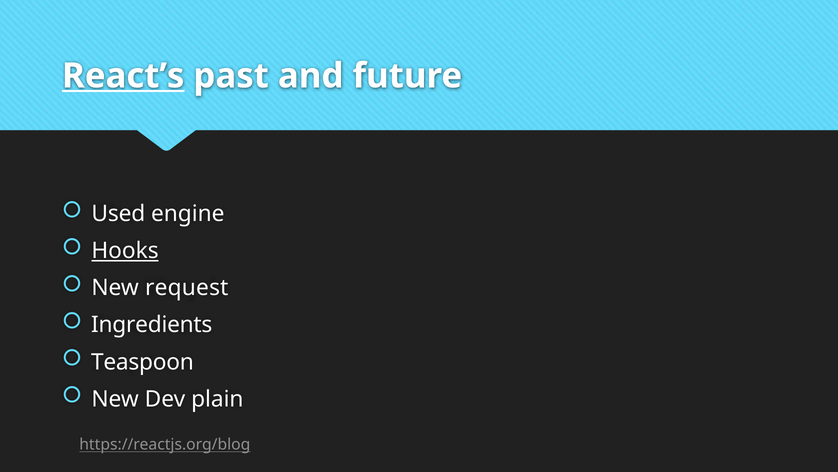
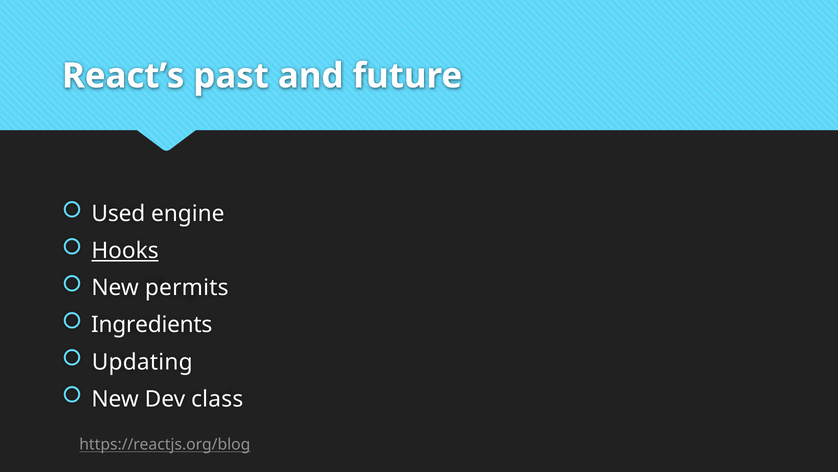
React’s underline: present -> none (123, 76)
request: request -> permits (187, 288)
Teaspoon: Teaspoon -> Updating (142, 362)
plain: plain -> class (217, 399)
